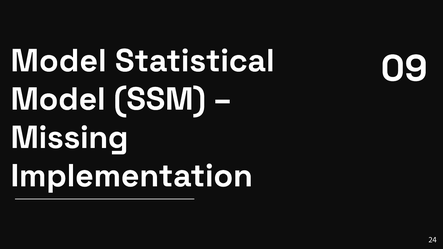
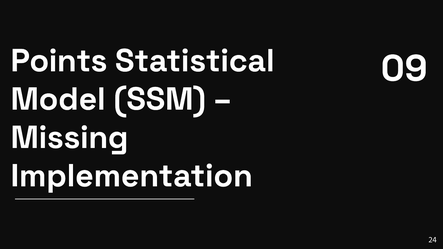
Model: Model -> Points (59, 61)
